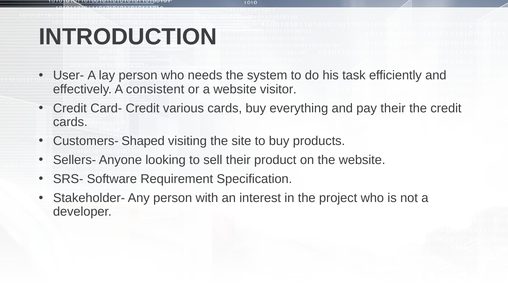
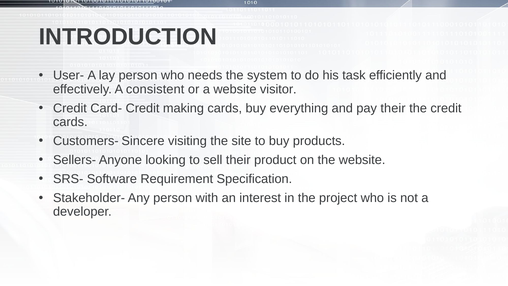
various: various -> making (183, 108)
Shaped: Shaped -> Sincere (143, 141)
